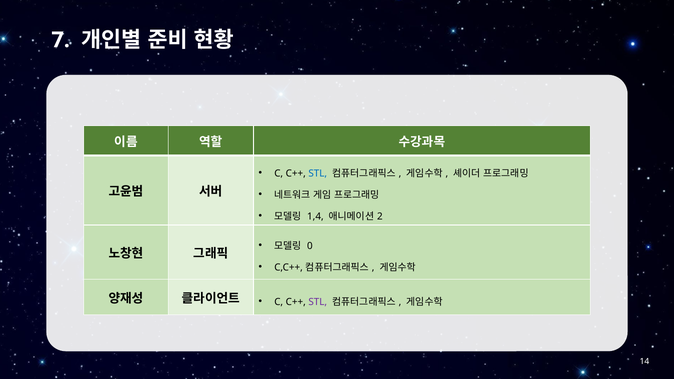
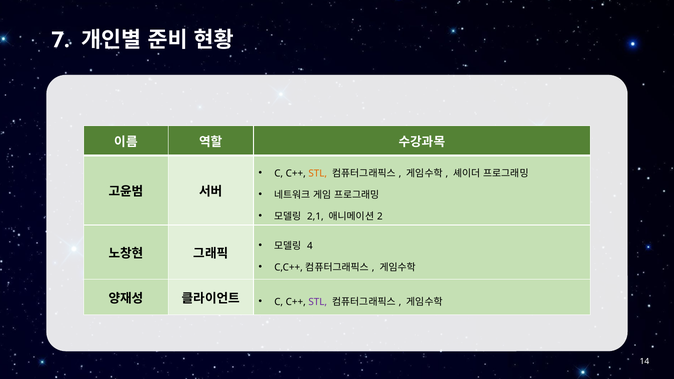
STL colour: blue -> orange (318, 173)
1,4: 1,4 -> 2,1 (315, 216)
0: 0 -> 4 (310, 246)
